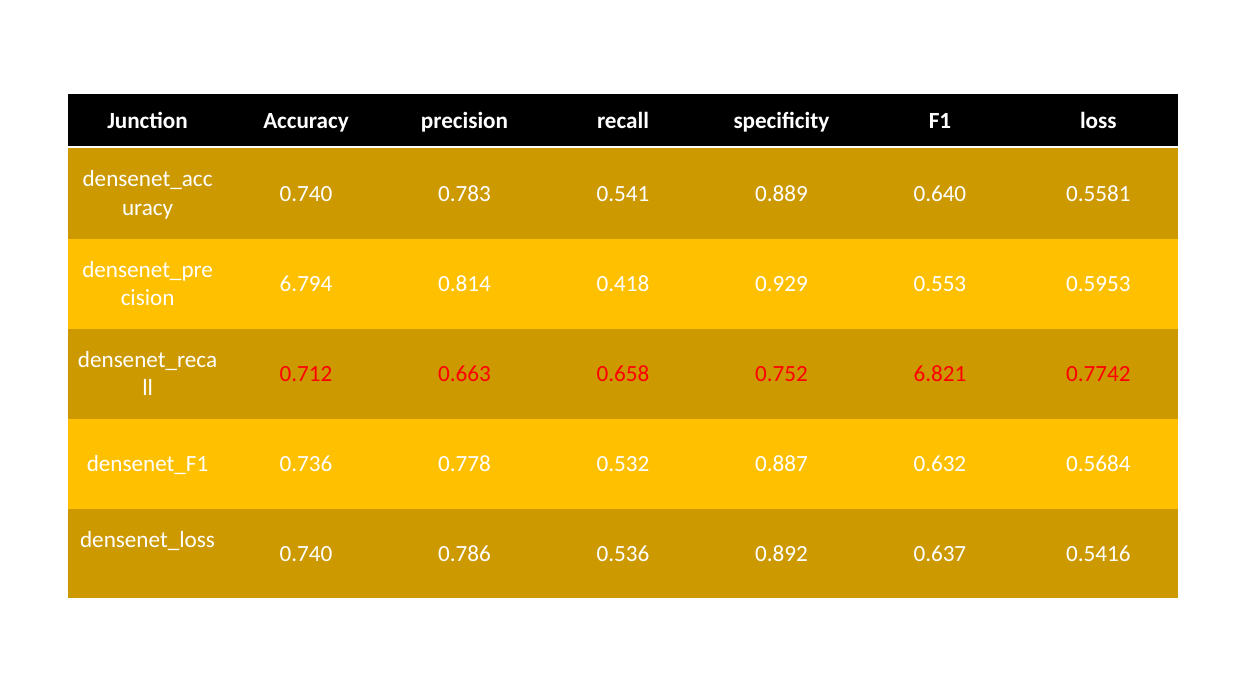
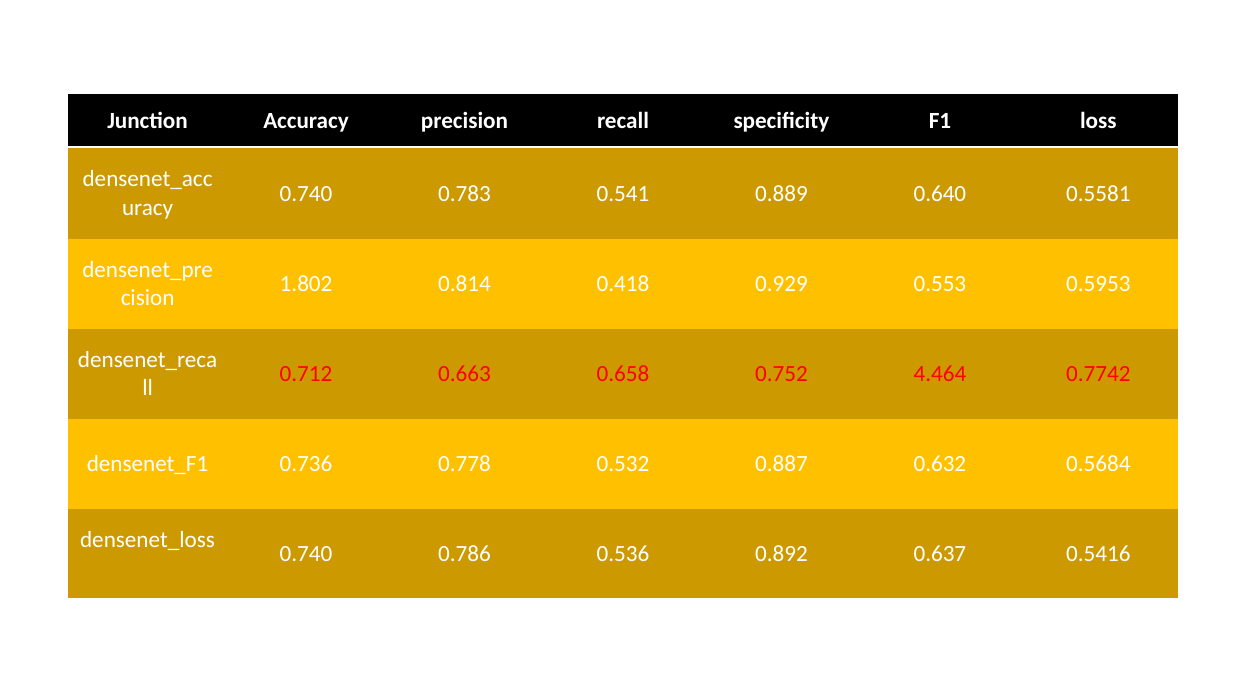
6.794: 6.794 -> 1.802 (306, 284)
6.821: 6.821 -> 4.464 (940, 374)
